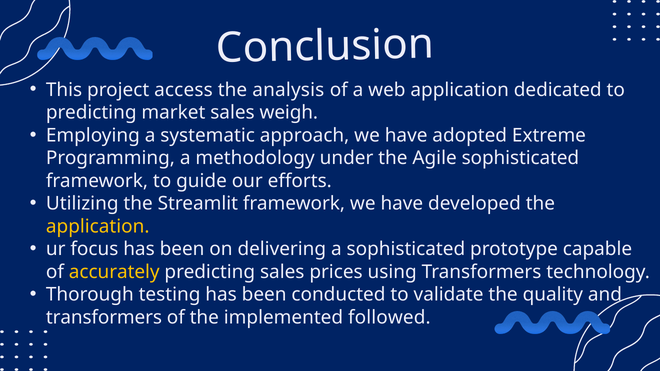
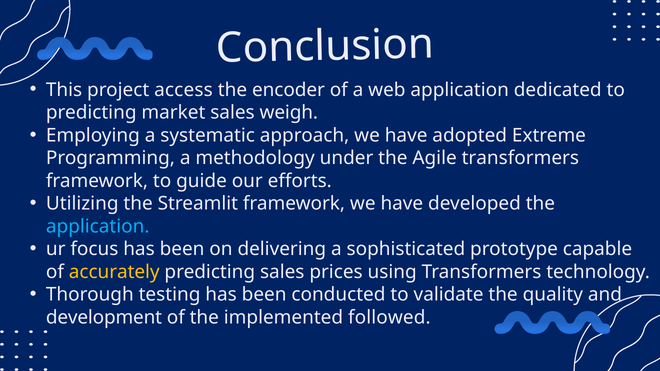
analysis: analysis -> encoder (288, 90)
Agile sophisticated: sophisticated -> transformers (520, 158)
application colour: yellow -> light blue (98, 227)
transformers: transformers -> development (104, 318)
